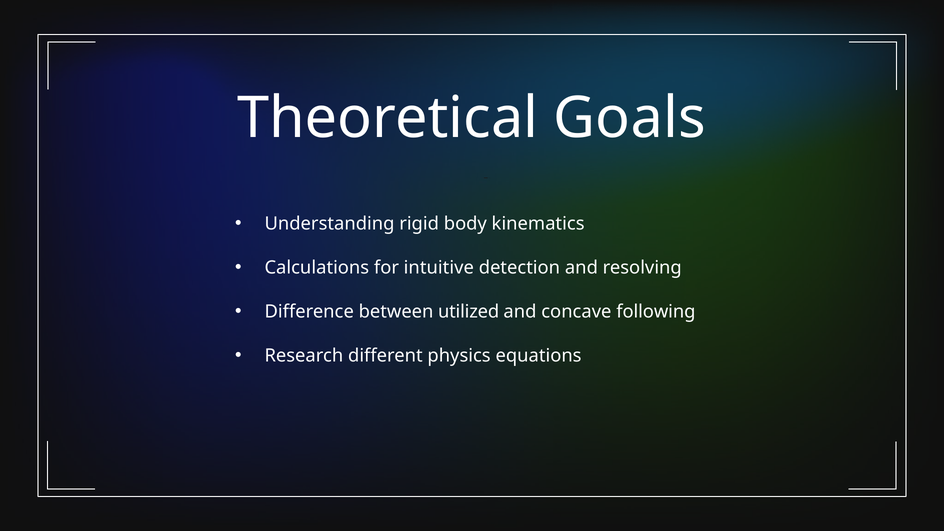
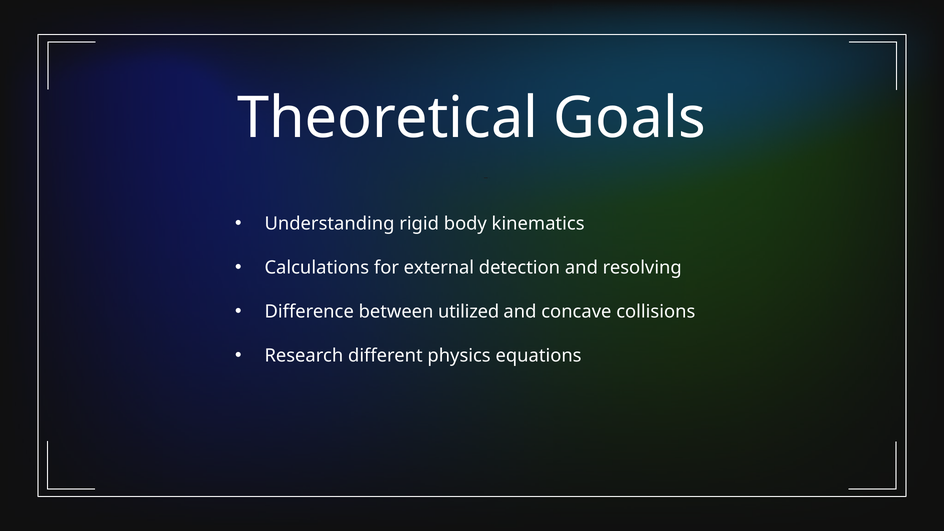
intuitive: intuitive -> external (439, 268)
following: following -> collisions (656, 312)
